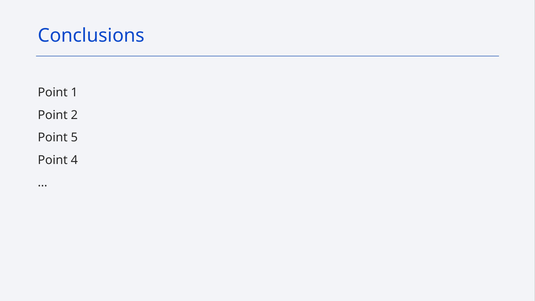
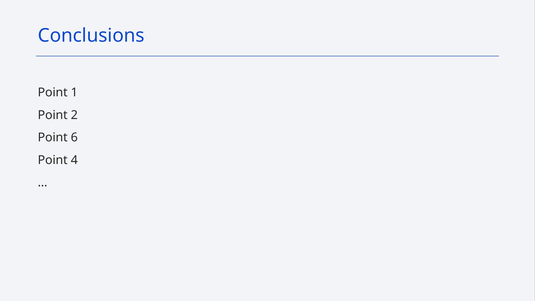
5: 5 -> 6 (74, 137)
